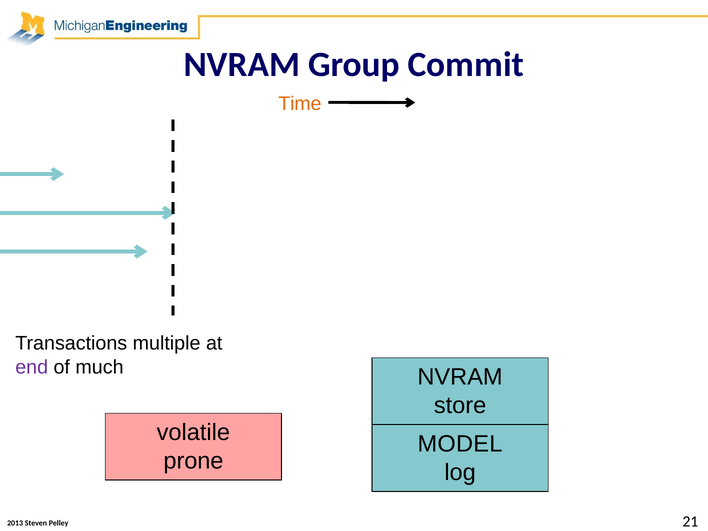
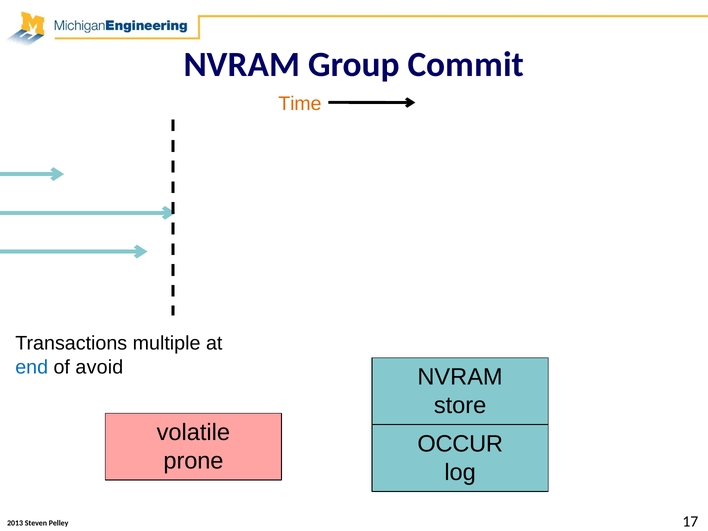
end colour: purple -> blue (32, 367)
much: much -> avoid (99, 367)
MODEL: MODEL -> OCCUR (460, 444)
21: 21 -> 17 (690, 521)
